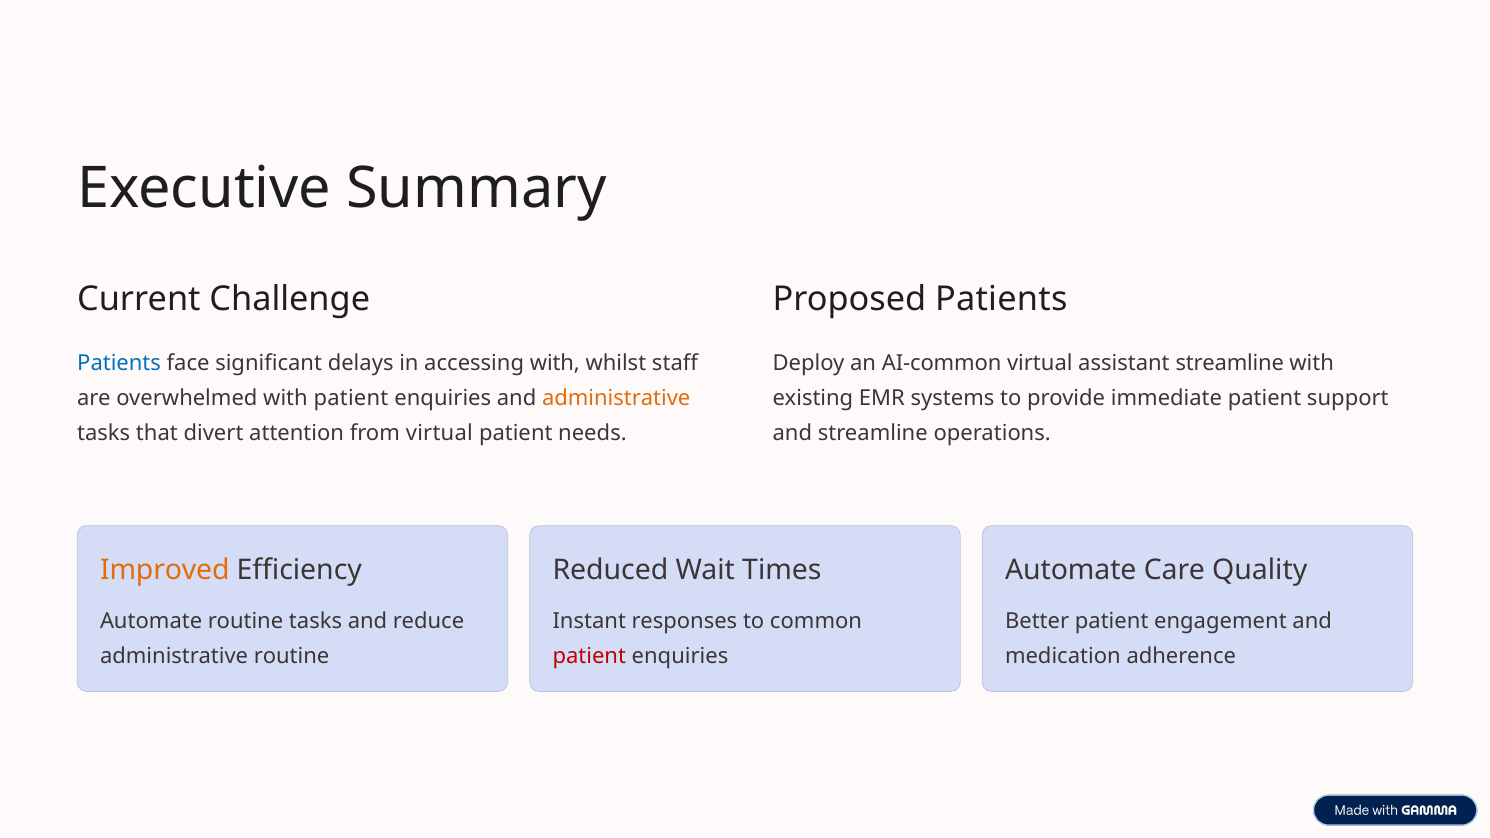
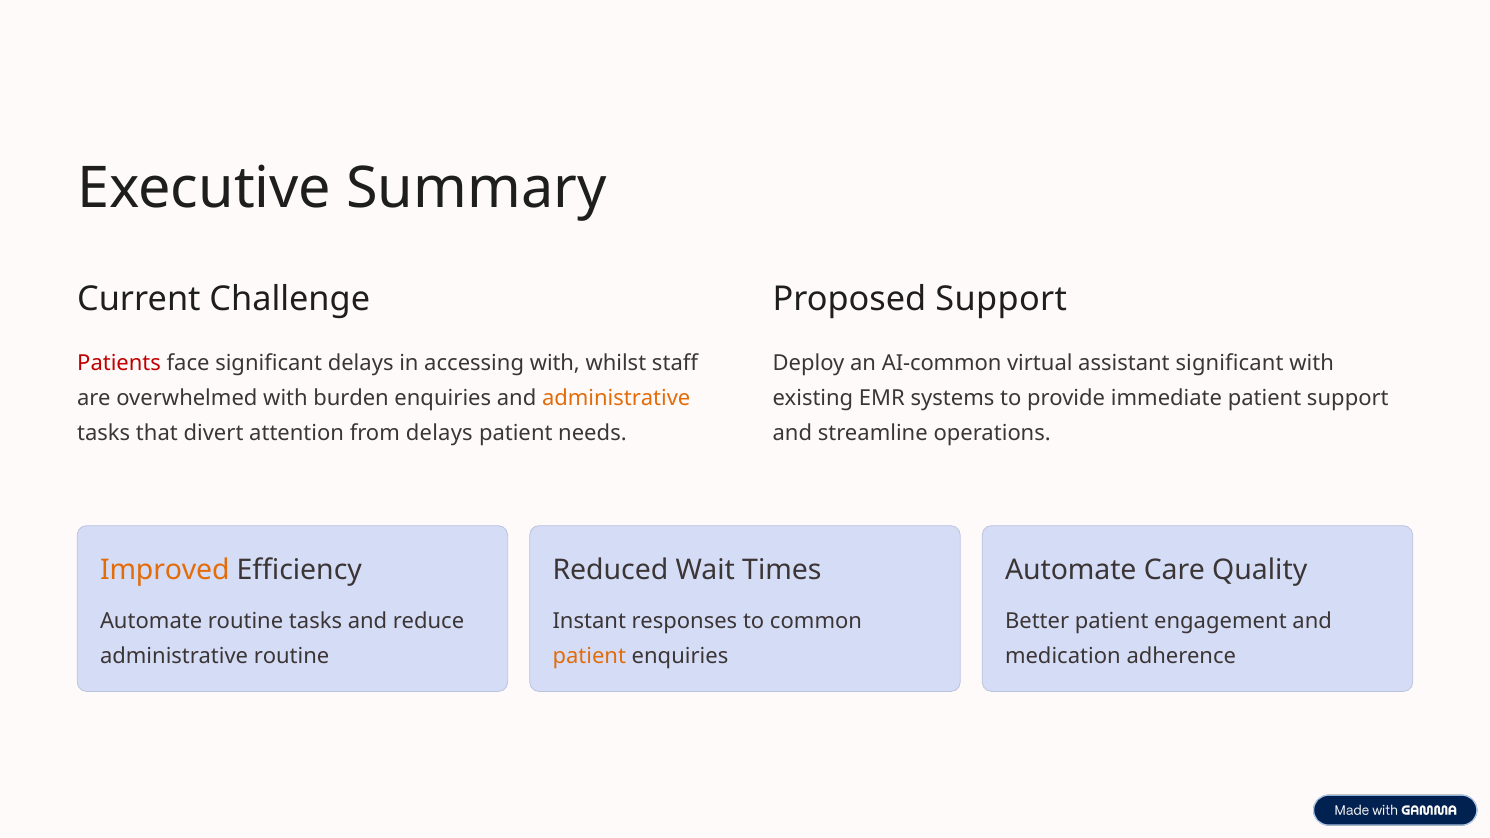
Proposed Patients: Patients -> Support (1001, 299)
Patients colour: blue -> red (119, 363)
assistant streamline: streamline -> significant (1230, 363)
with patient: patient -> burden (351, 398)
from virtual: virtual -> delays (439, 433)
patient colour: red -> orange (589, 656)
